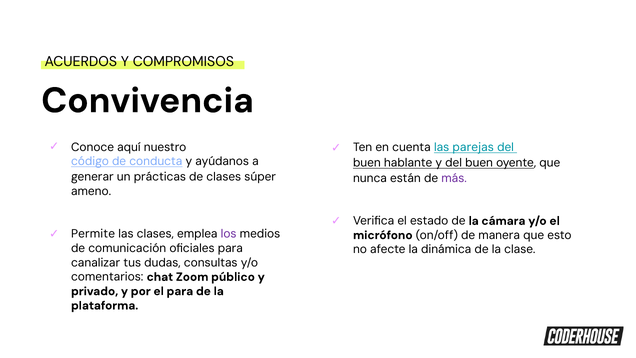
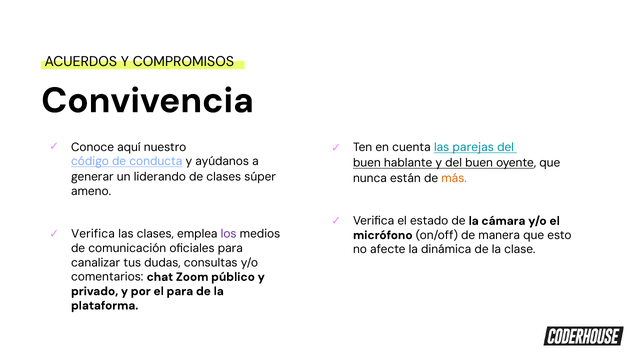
prácticas: prácticas -> liderando (160, 177)
más colour: purple -> orange (454, 178)
Permite: Permite -> Verifica (93, 234)
